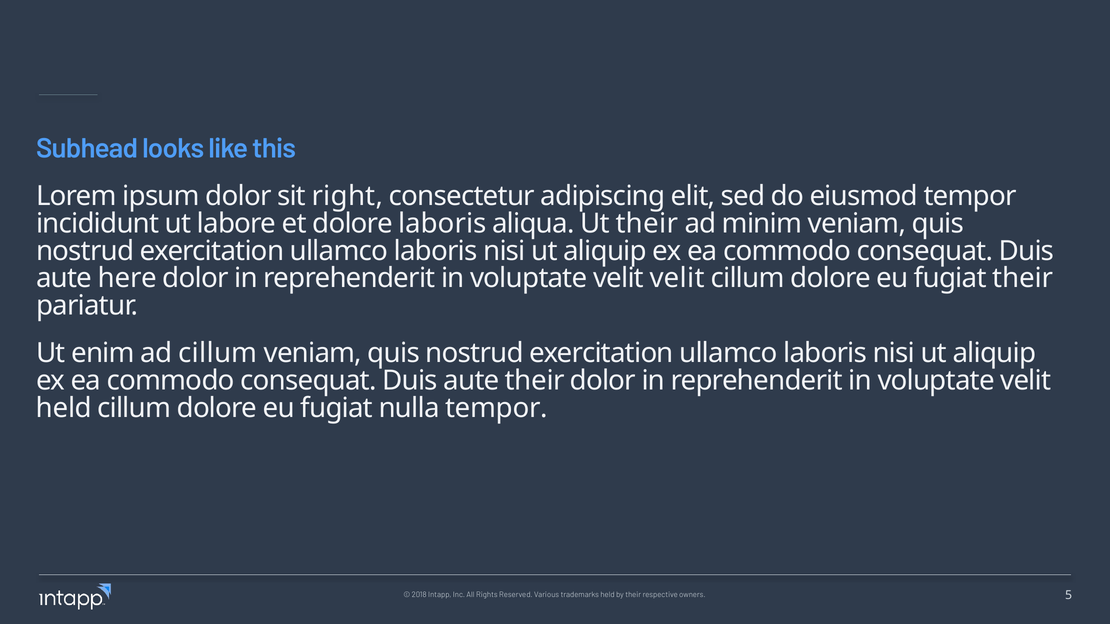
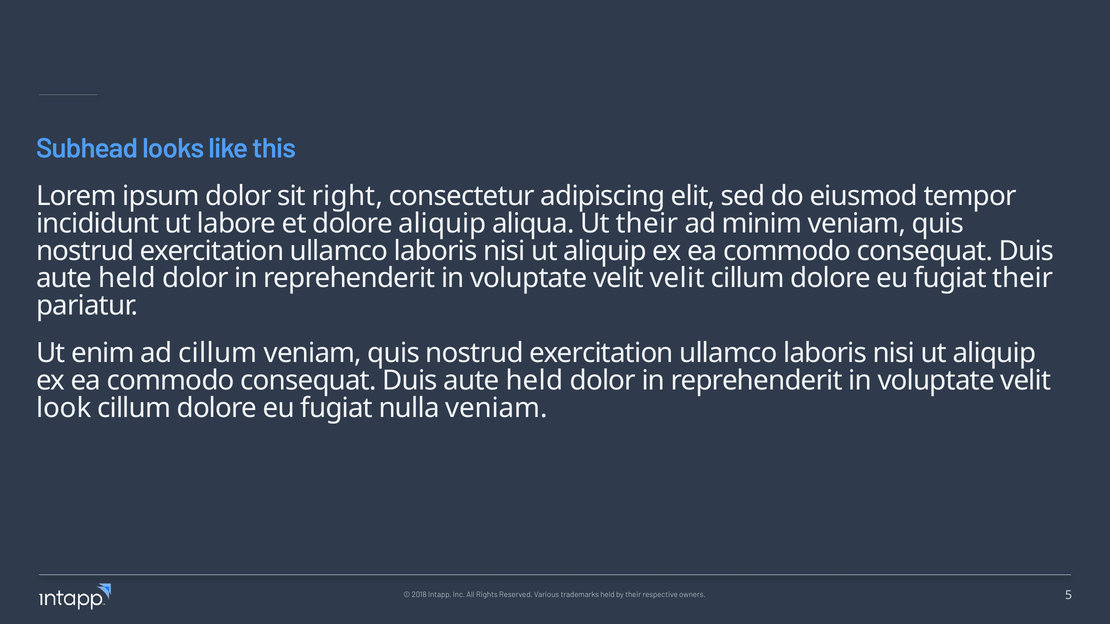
dolore laboris: laboris -> aliquip (442, 224)
here: here -> held (127, 278)
their: their -> held (534, 381)
held: held -> look (64, 408)
nulla tempor: tempor -> veniam (496, 408)
